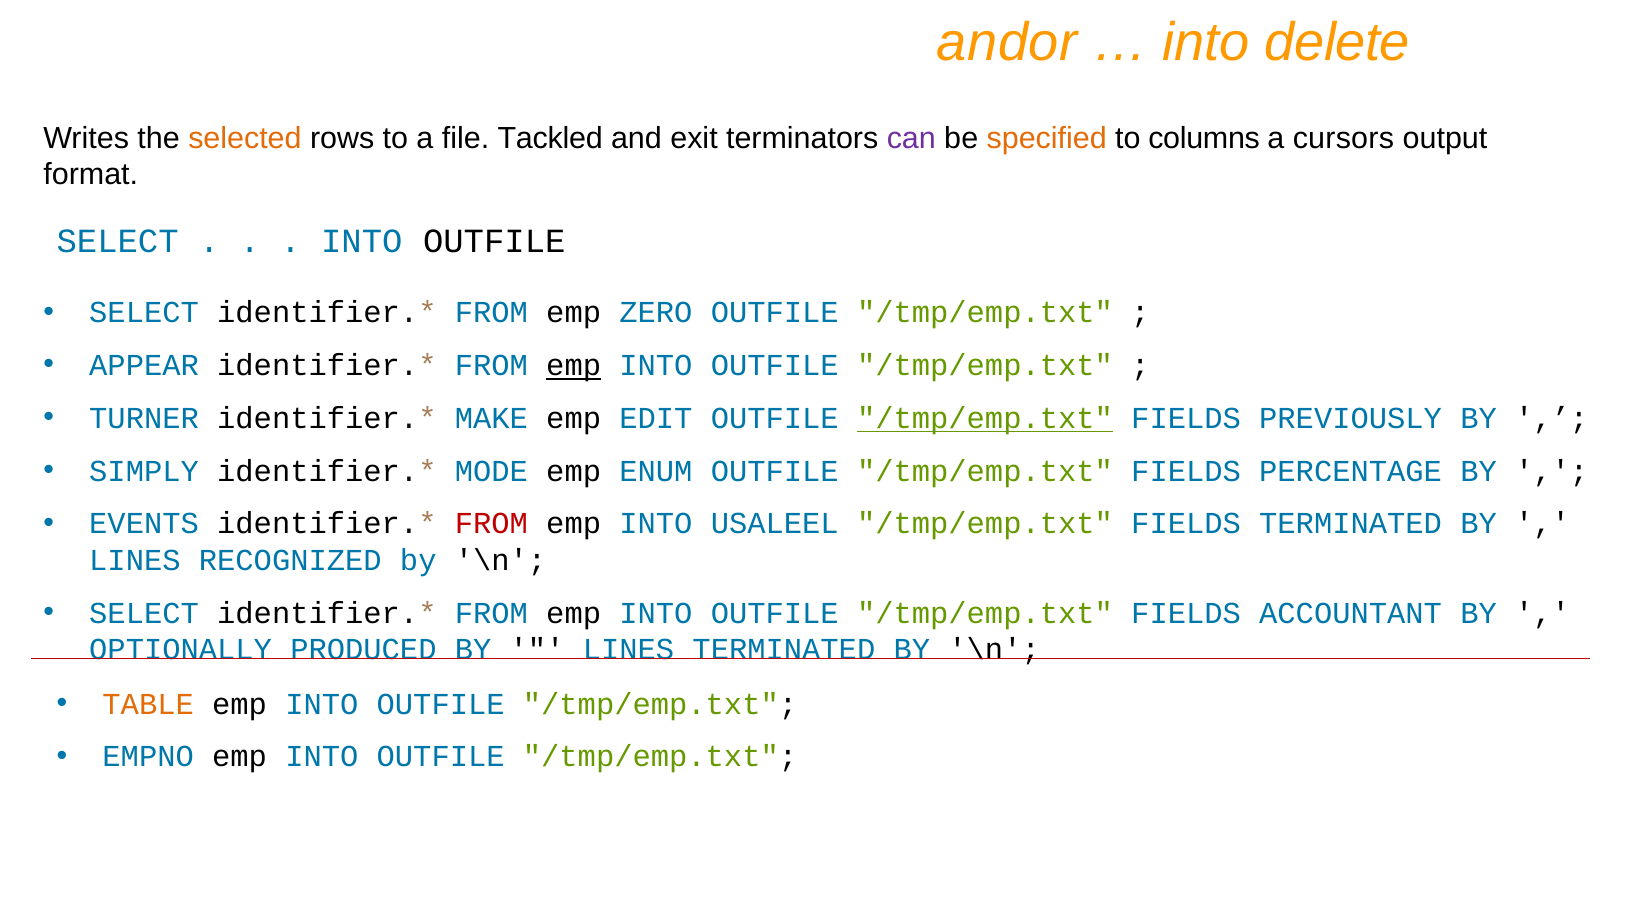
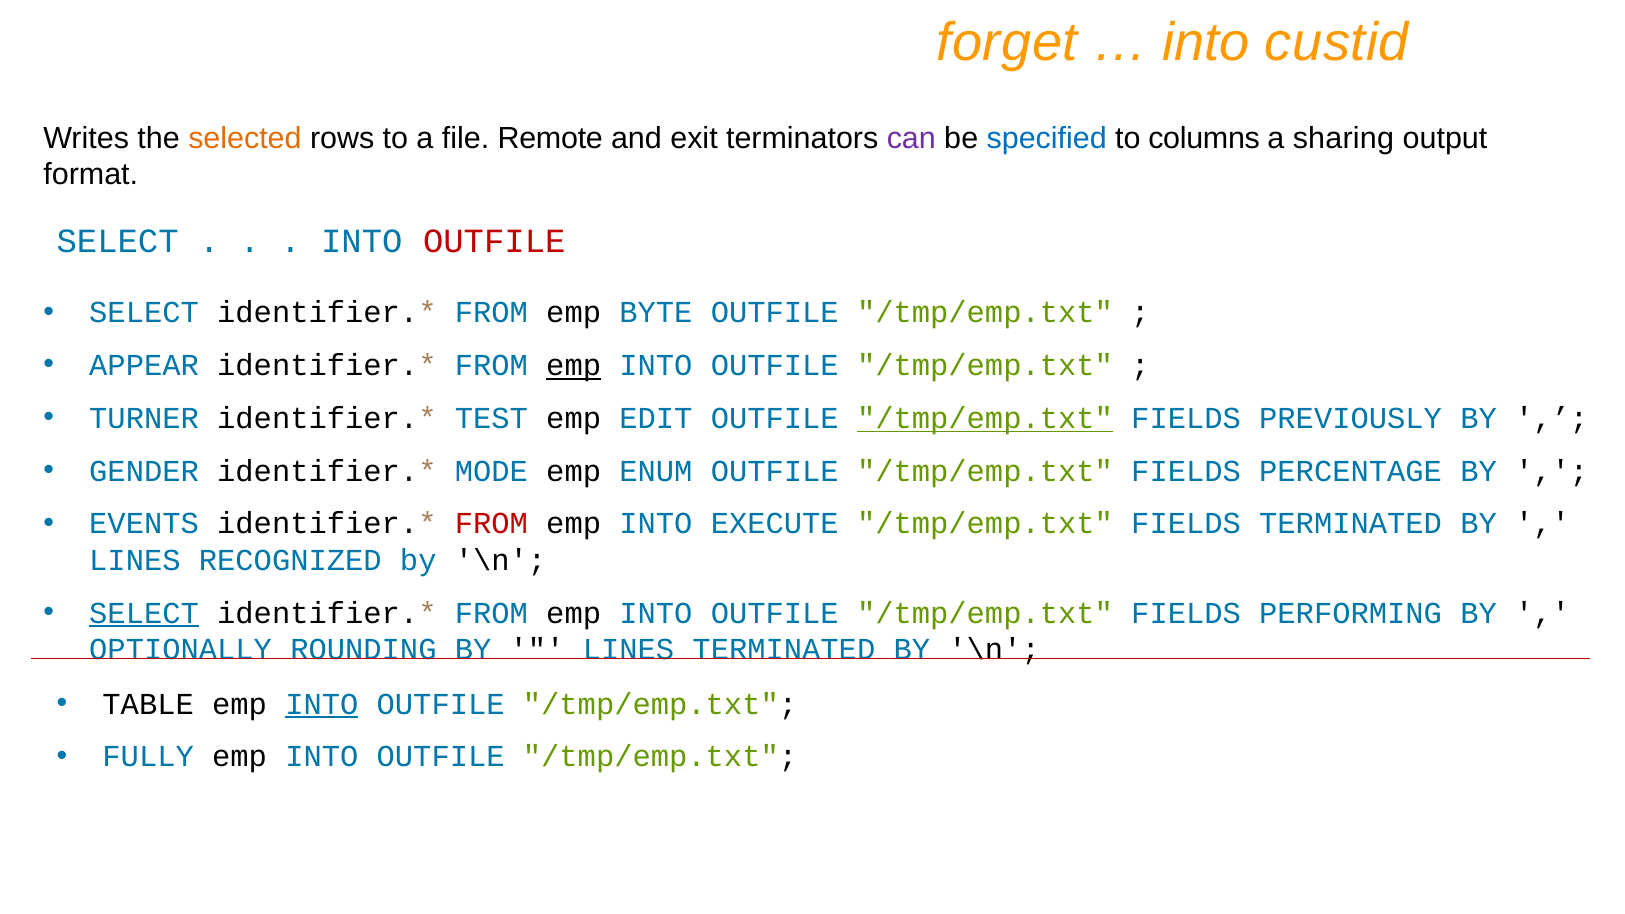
andor: andor -> forget (1007, 42)
delete: delete -> custid (1337, 42)
Tackled: Tackled -> Remote (550, 138)
specified colour: orange -> blue (1047, 138)
cursors: cursors -> sharing (1343, 138)
OUTFILE colour: black -> red (494, 242)
ZERO: ZERO -> BYTE (656, 313)
MAKE: MAKE -> TEST (491, 418)
SIMPLY: SIMPLY -> GENDER (144, 471)
USALEEL: USALEEL -> EXECUTE (775, 524)
SELECT underline: none -> present (144, 613)
ACCOUNTANT: ACCOUNTANT -> PERFORMING (1351, 613)
PRODUCED: PRODUCED -> ROUNDING (363, 650)
TABLE colour: orange -> black (148, 704)
INTO underline: none -> present (322, 704)
EMPNO: EMPNO -> FULLY (148, 757)
